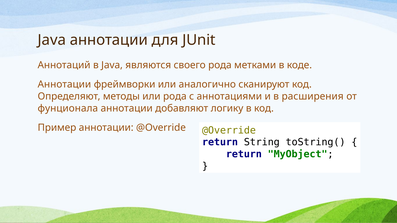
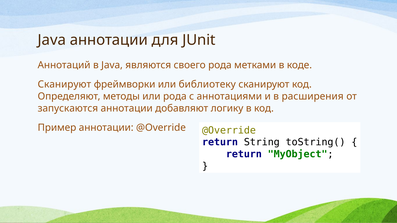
Аннотации: Аннотации -> Сканируют (64, 85)
аналогично: аналогично -> библиотеку (207, 85)
фунционала: фунционала -> запускаются (68, 108)
